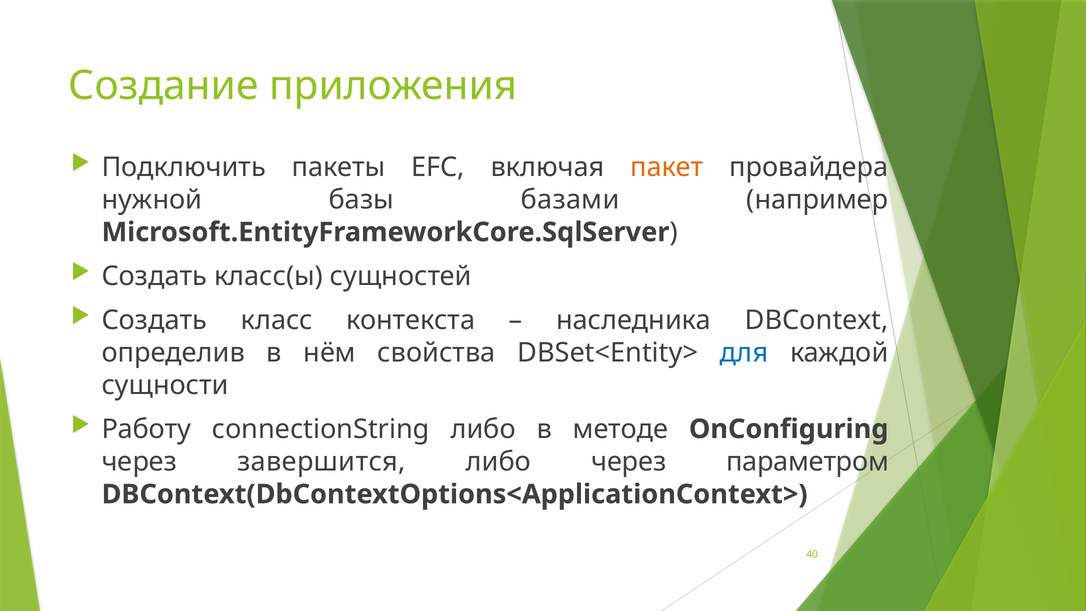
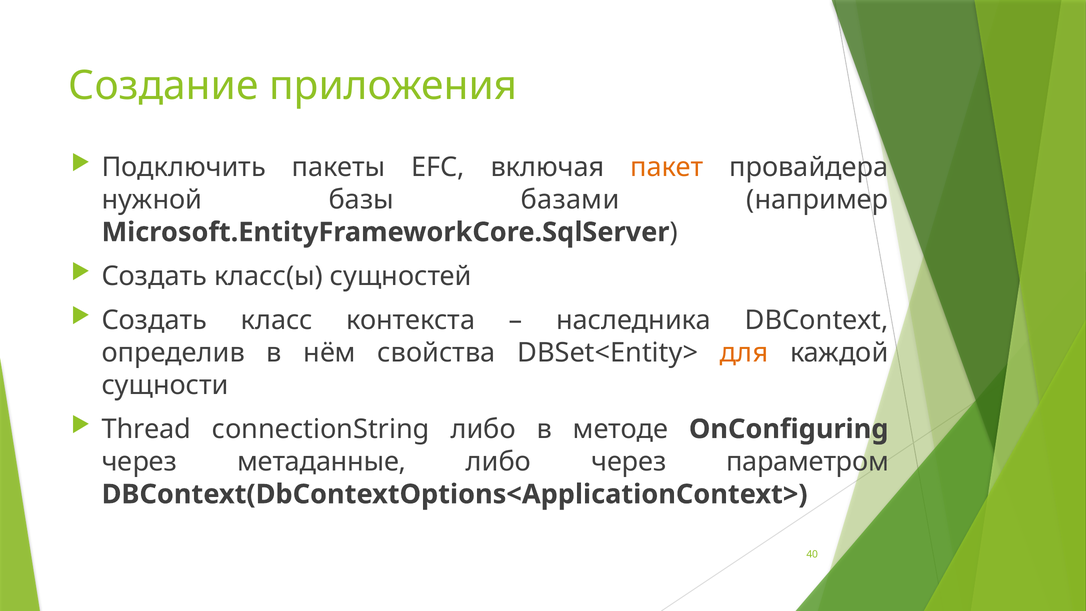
для colour: blue -> orange (744, 353)
Работу: Работу -> Thread (146, 429)
завершится: завершится -> метаданные (322, 462)
